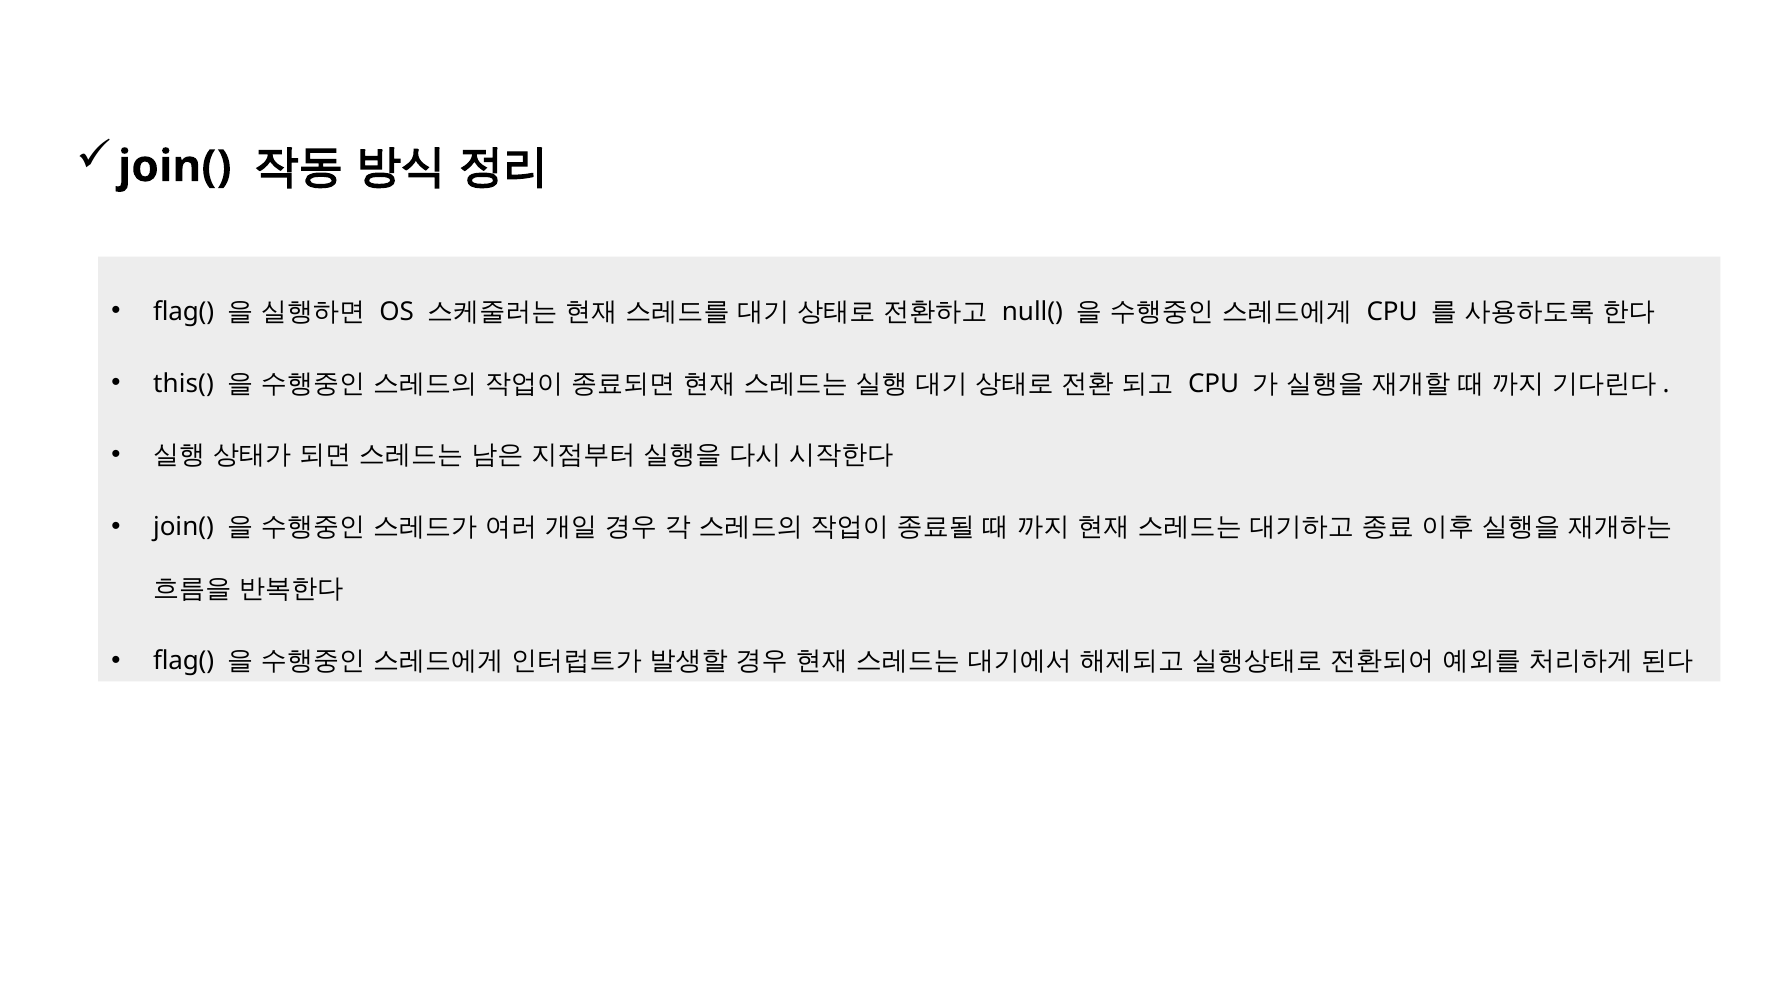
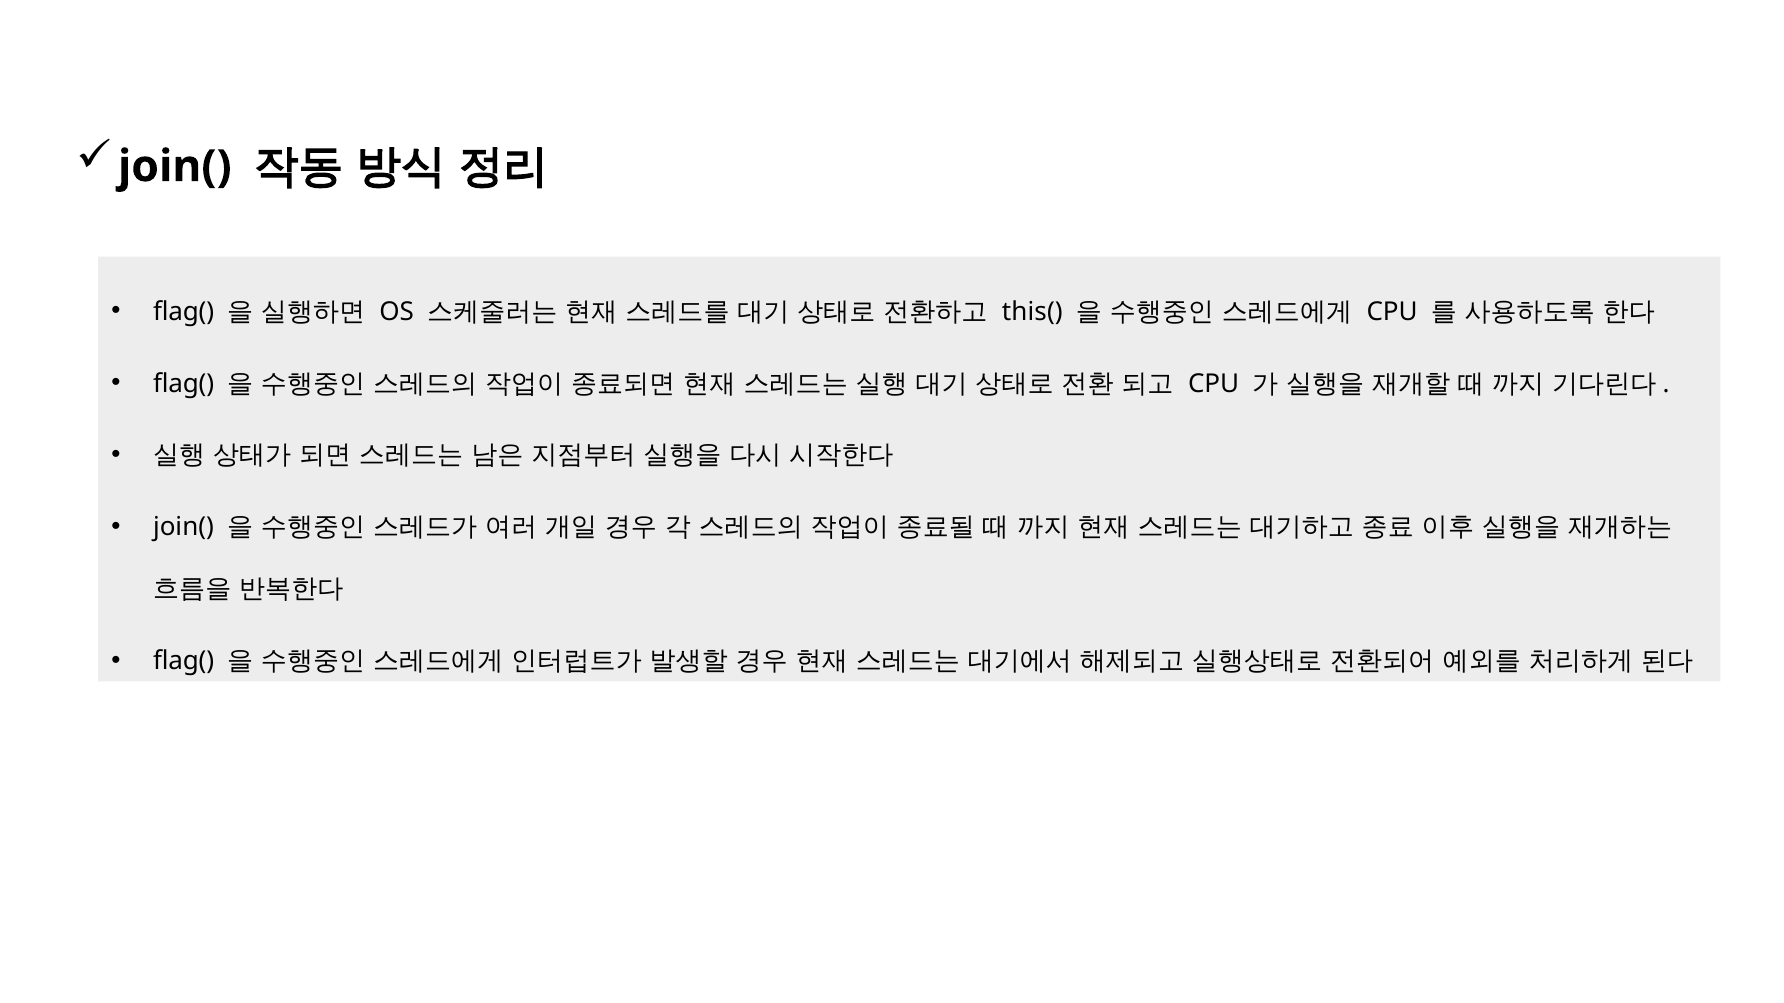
null(: null( -> this( (1032, 312)
this(: this( -> flag( (184, 384)
